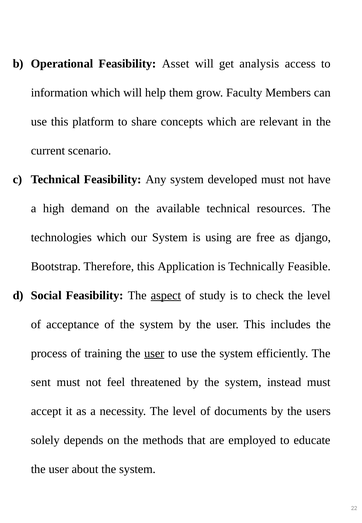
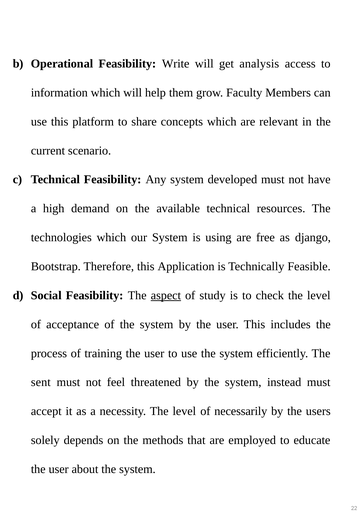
Asset: Asset -> Write (176, 64)
user underline: present -> none (154, 353)
documents: documents -> necessarily (241, 411)
